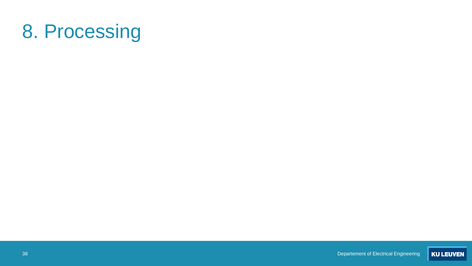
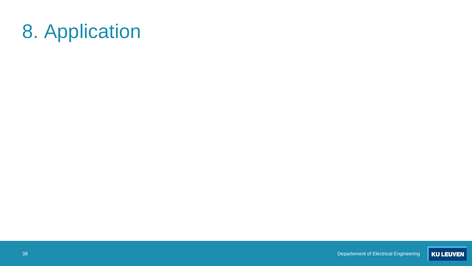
Processing: Processing -> Application (93, 32)
